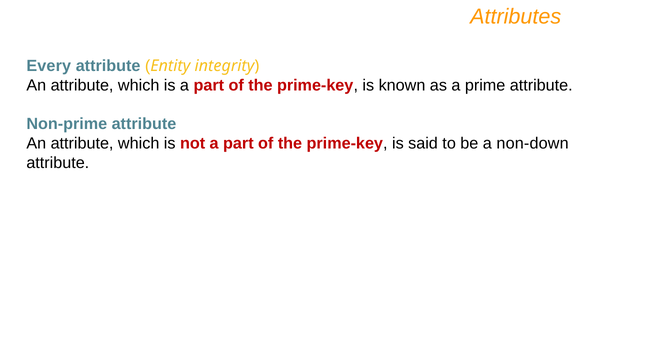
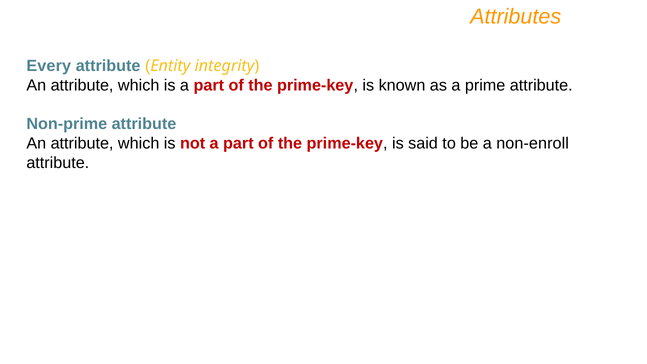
non-down: non-down -> non-enroll (533, 143)
